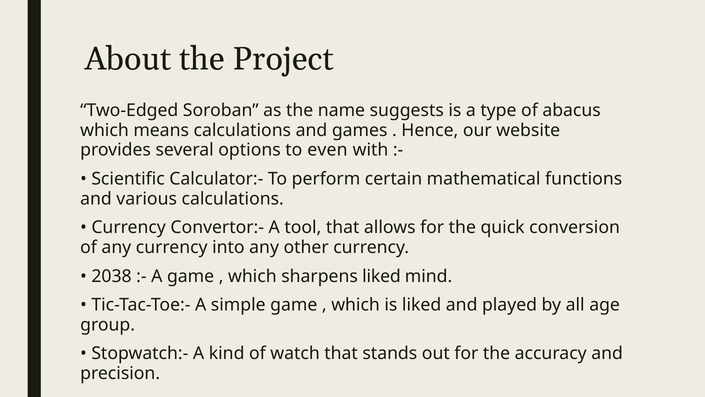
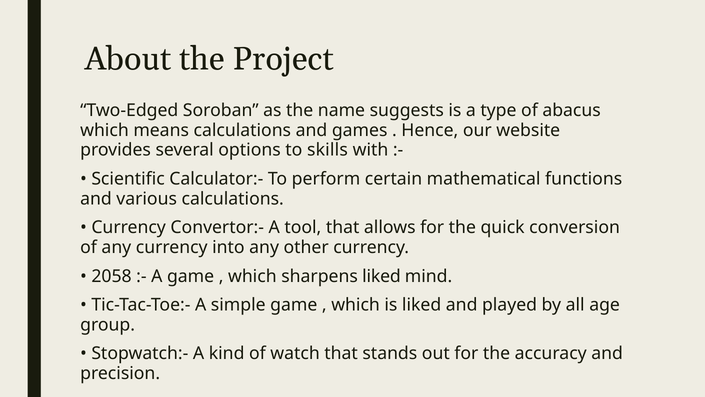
even: even -> skills (327, 150)
2038: 2038 -> 2058 (112, 276)
